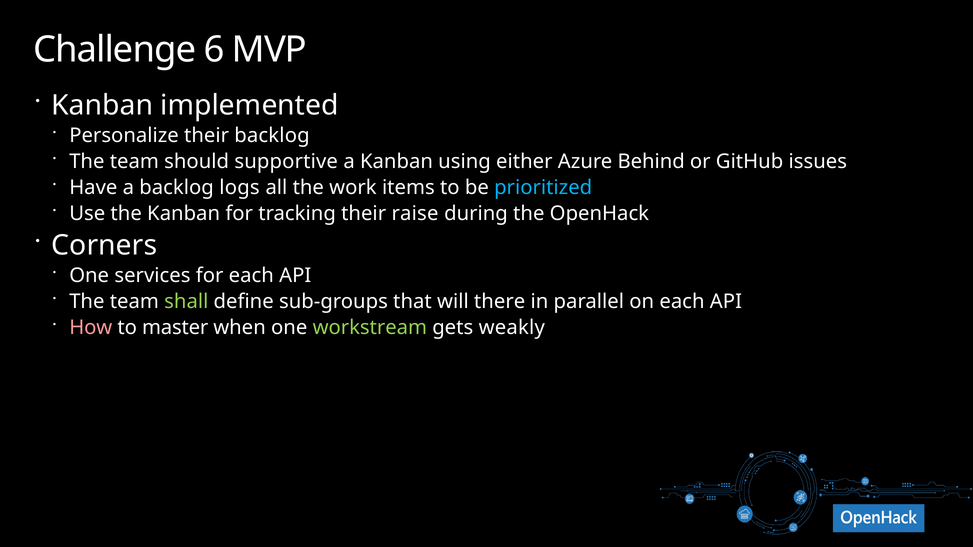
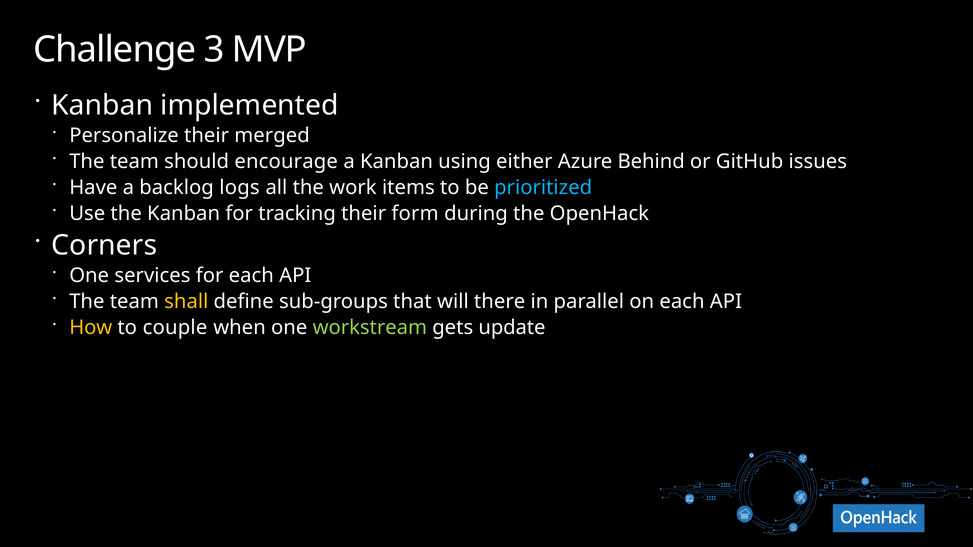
6: 6 -> 3 (214, 50)
their backlog: backlog -> merged (272, 136)
supportive: supportive -> encourage (286, 162)
raise: raise -> form (415, 214)
shall colour: light green -> yellow (186, 302)
How colour: pink -> yellow (91, 328)
master: master -> couple (175, 328)
weakly: weakly -> update (512, 328)
